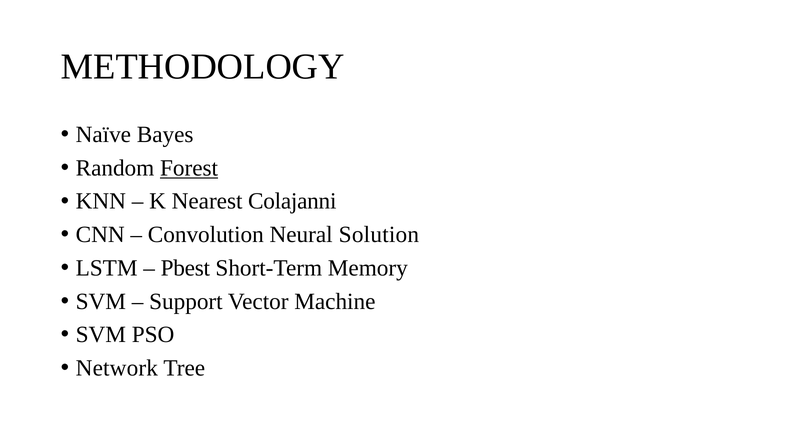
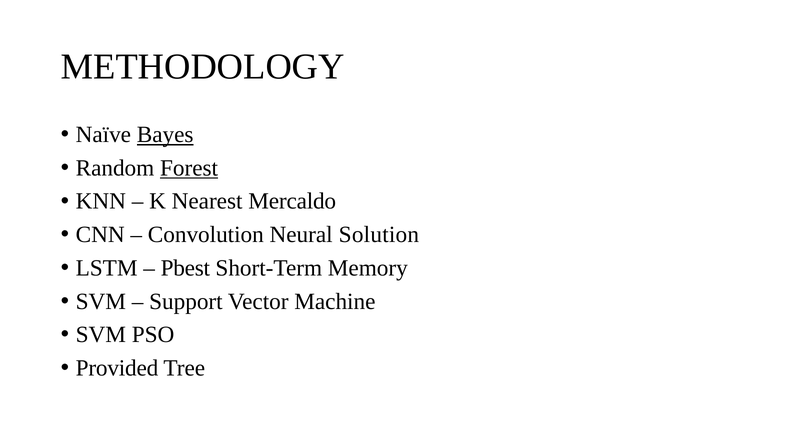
Bayes underline: none -> present (165, 135)
Colajanni: Colajanni -> Mercaldo (292, 201)
Network: Network -> Provided (117, 368)
